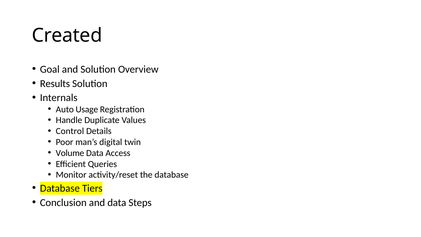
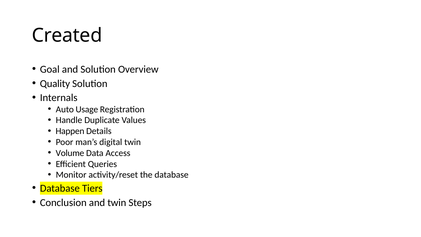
Results: Results -> Quality (55, 83)
Control: Control -> Happen (70, 131)
and data: data -> twin (117, 202)
